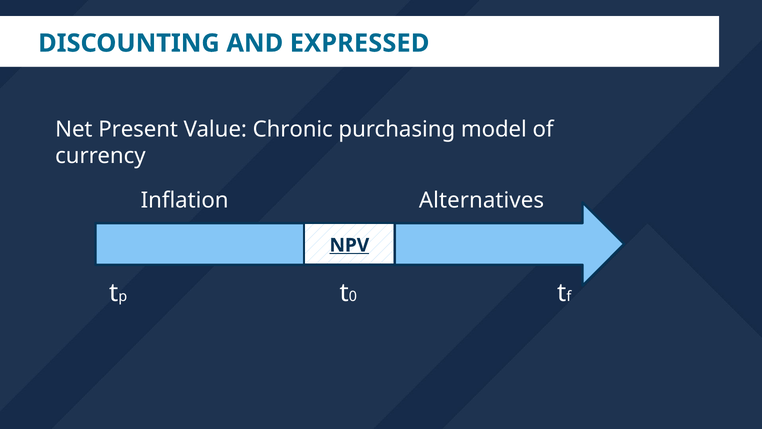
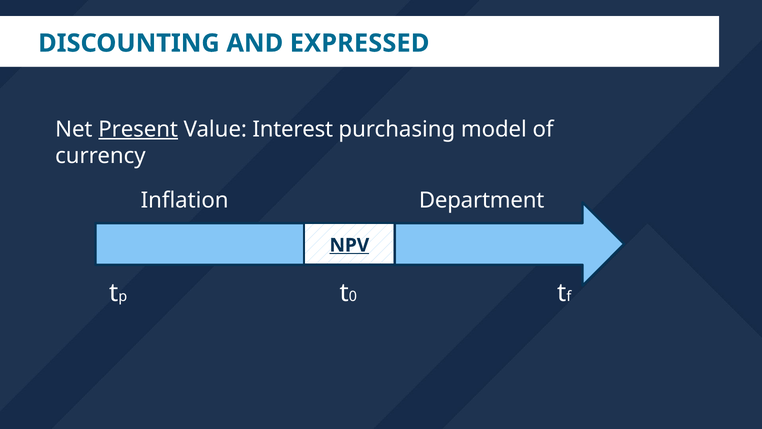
Present underline: none -> present (138, 129)
Chronic: Chronic -> Interest (293, 129)
Alternatives: Alternatives -> Department (482, 200)
